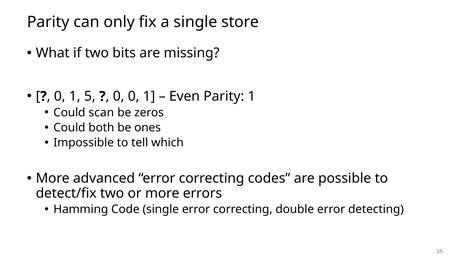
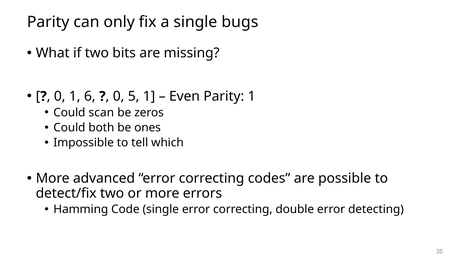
store: store -> bugs (240, 22)
5: 5 -> 6 (90, 96)
0 0: 0 -> 5 (134, 96)
